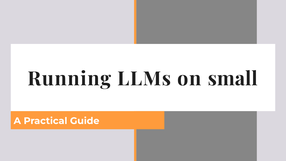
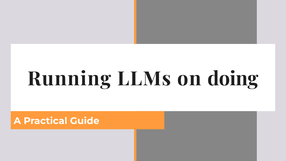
small: small -> doing (233, 79)
